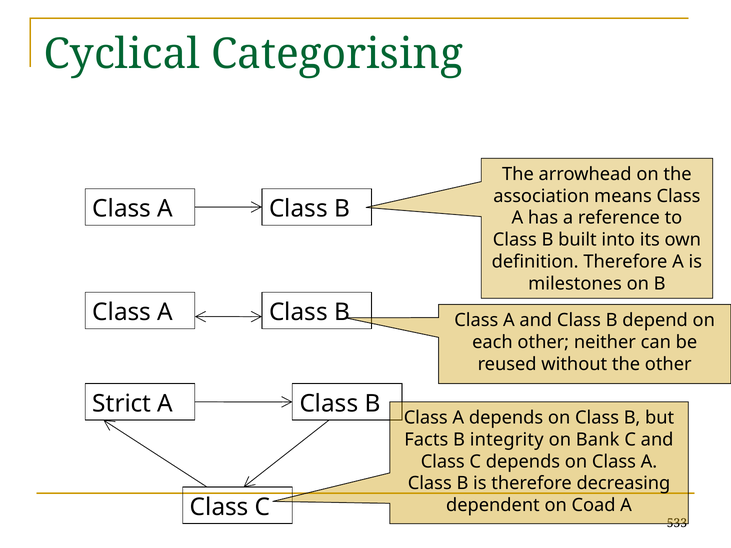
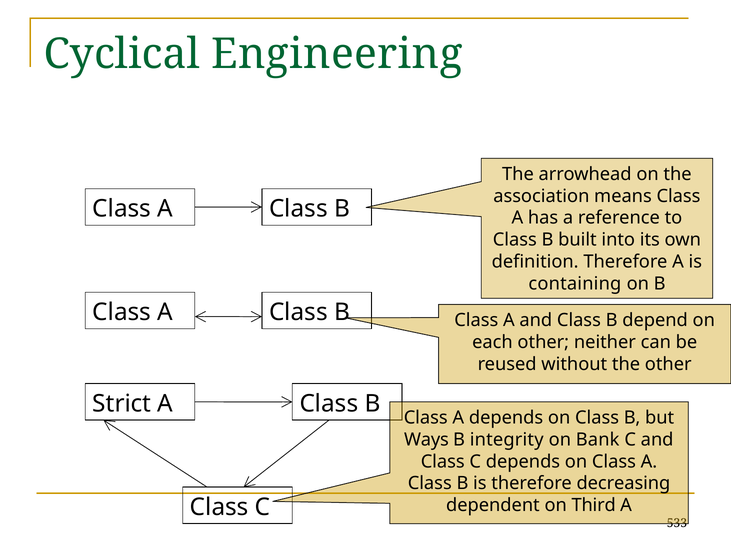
Categorising: Categorising -> Engineering (337, 54)
milestones: milestones -> containing (575, 284)
Facts: Facts -> Ways (426, 440)
Coad: Coad -> Third (594, 506)
